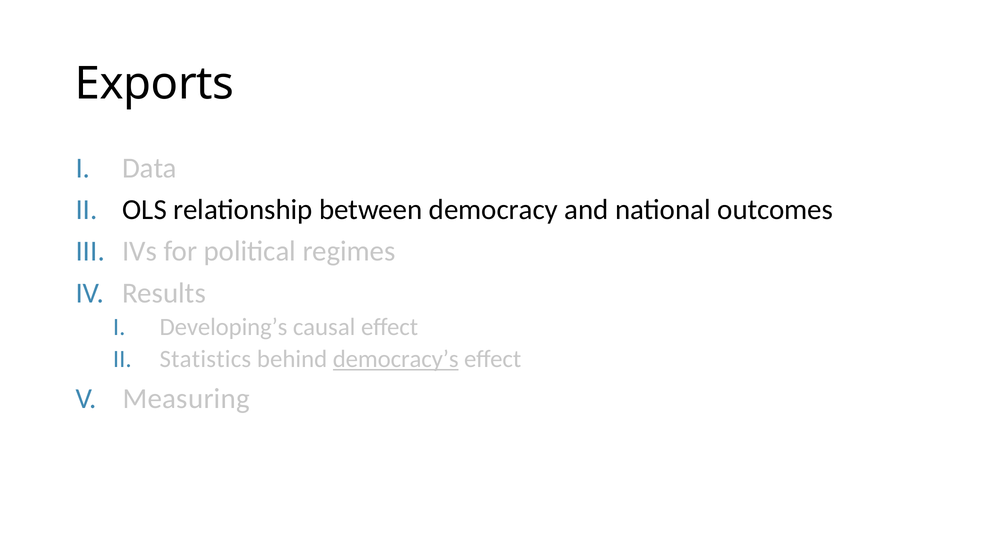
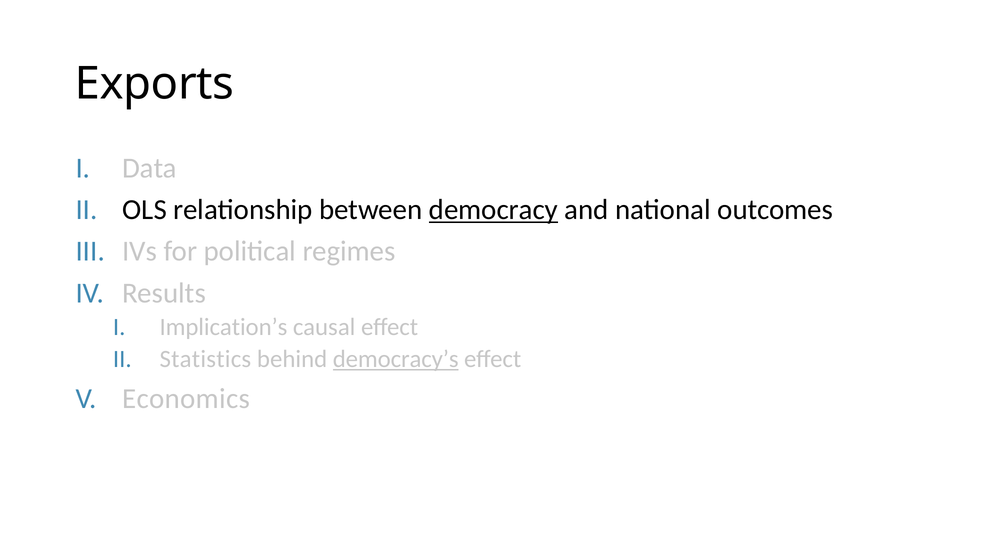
democracy underline: none -> present (493, 210)
Developing’s: Developing’s -> Implication’s (223, 327)
Measuring: Measuring -> Economics (186, 398)
